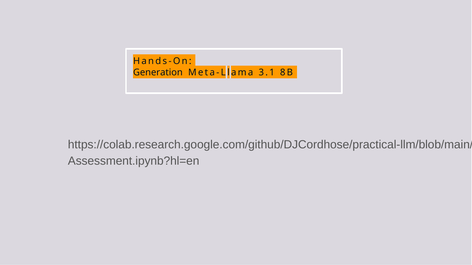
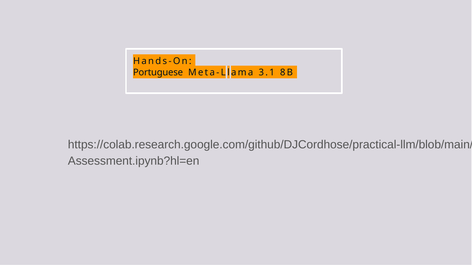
Generation: Generation -> Portuguese (158, 73)
